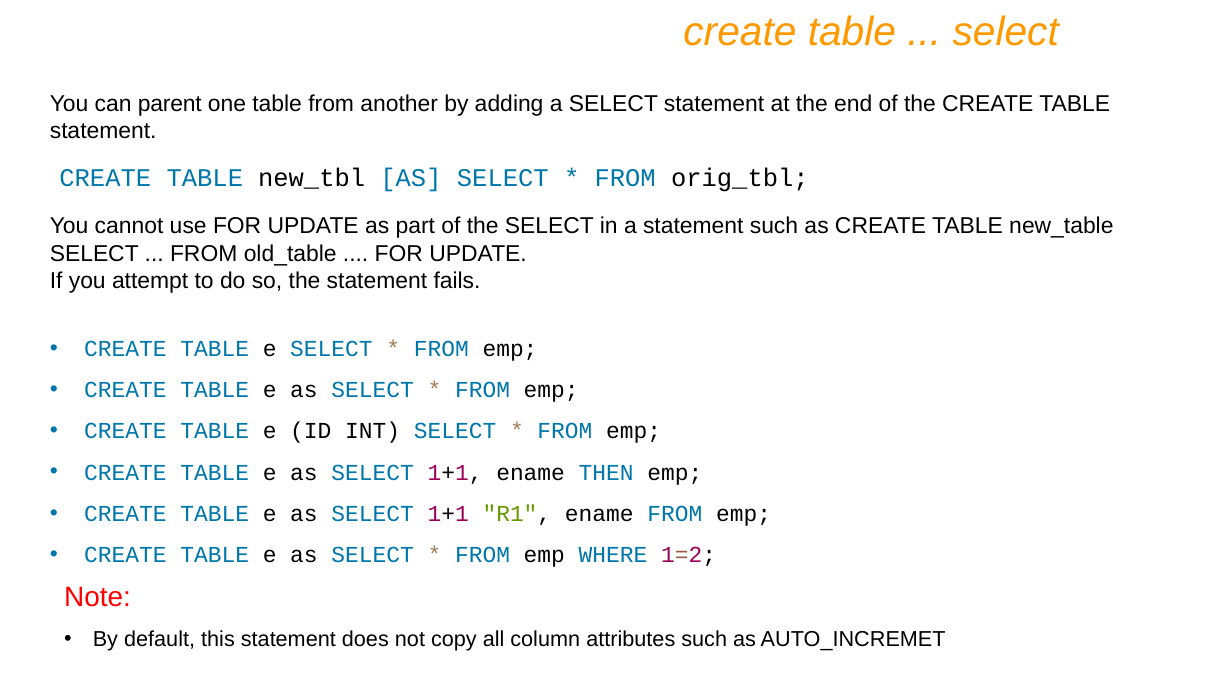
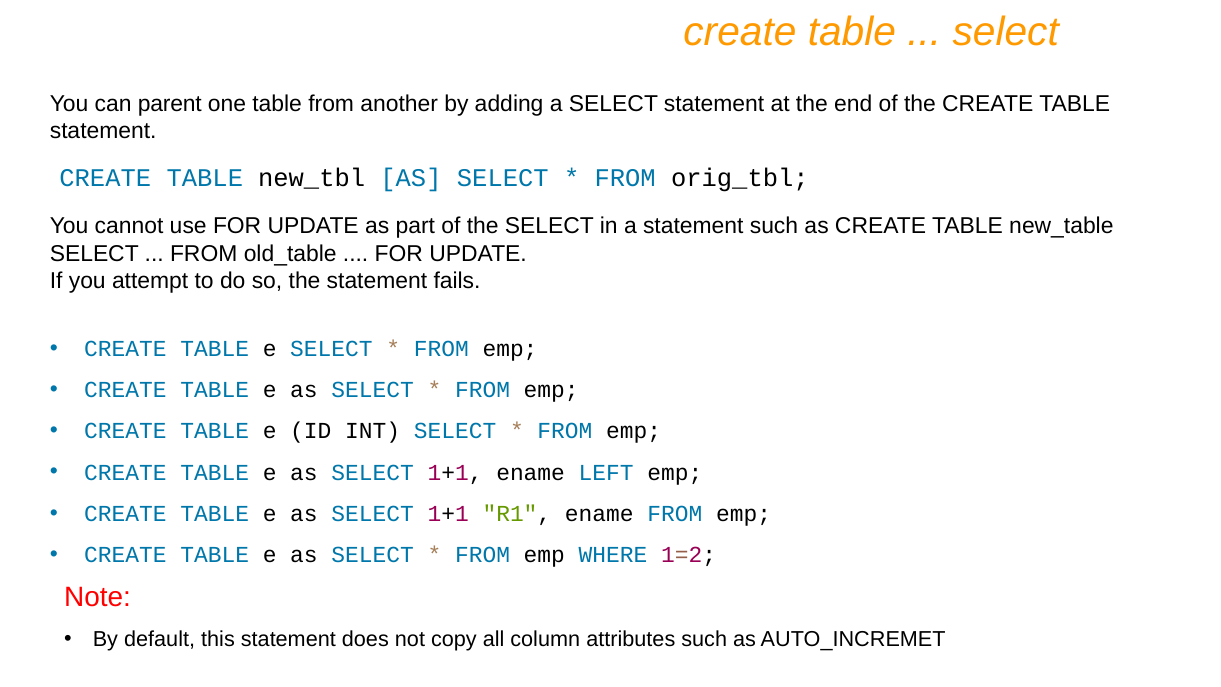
THEN: THEN -> LEFT (606, 472)
